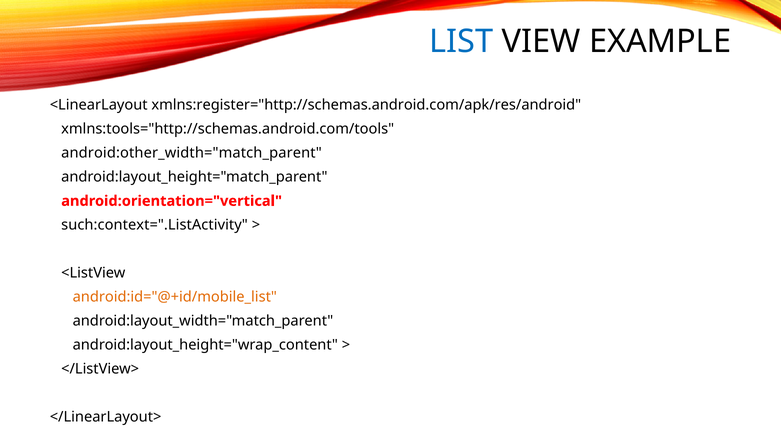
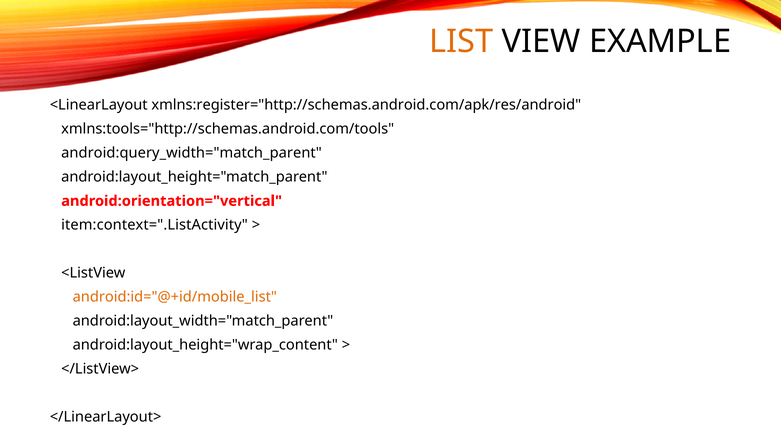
LIST colour: blue -> orange (461, 41)
android:other_width="match_parent: android:other_width="match_parent -> android:query_width="match_parent (192, 153)
such:context=".ListActivity: such:context=".ListActivity -> item:context=".ListActivity (154, 225)
